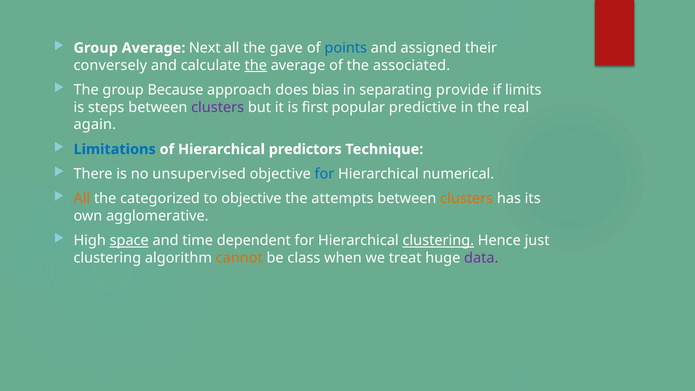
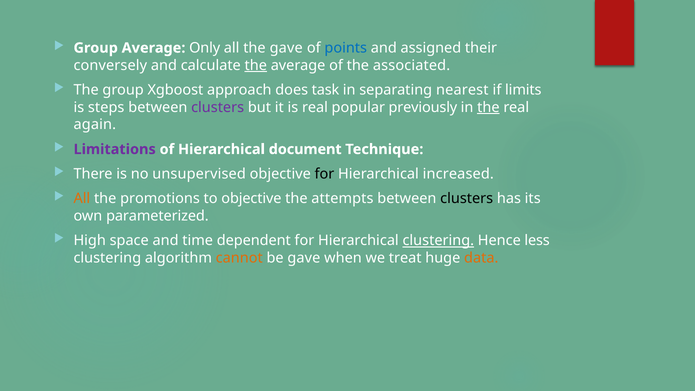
Next: Next -> Only (205, 48)
Because: Because -> Xgboost (175, 90)
bias: bias -> task (326, 90)
provide: provide -> nearest (462, 90)
is first: first -> real (315, 107)
predictive: predictive -> previously (423, 107)
the underline: none -> present (488, 107)
Limitations colour: blue -> purple (115, 149)
predictors: predictors -> document (305, 149)
for colour: blue -> black (324, 174)
numerical: numerical -> increased (458, 174)
categorized: categorized -> promotions (160, 199)
clusters colour: orange -> black (467, 199)
agglomerative: agglomerative -> parameterized (157, 216)
space underline: present -> none (129, 241)
just: just -> less (537, 241)
be class: class -> gave (304, 258)
data colour: purple -> orange (481, 258)
